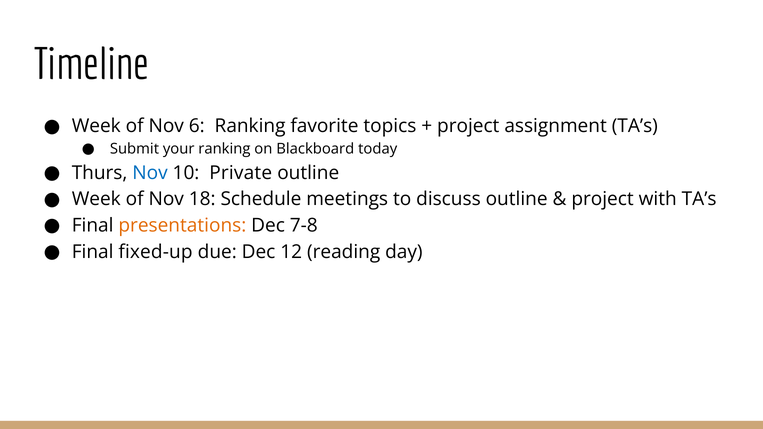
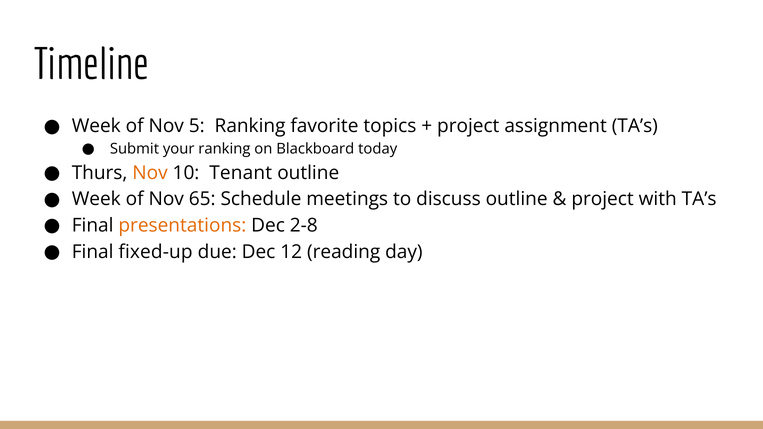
6: 6 -> 5 (197, 126)
Nov colour: blue -> orange (150, 173)
Private: Private -> Tenant (241, 173)
18: 18 -> 65 (202, 199)
7-8: 7-8 -> 2-8 (304, 226)
